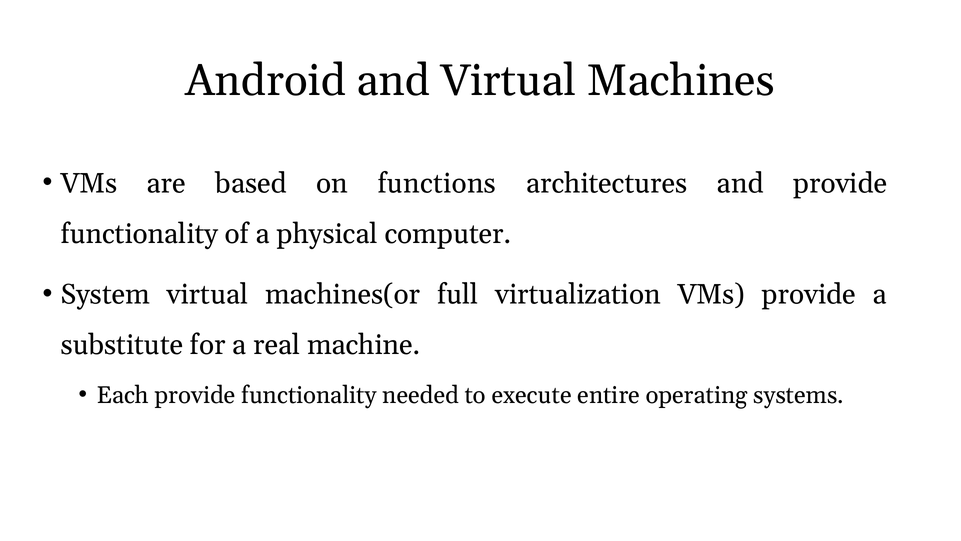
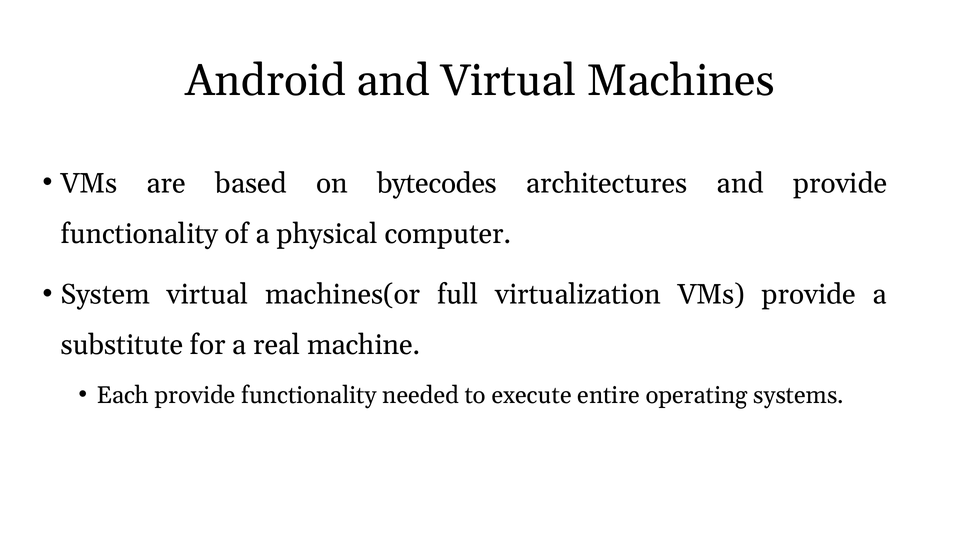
functions: functions -> bytecodes (437, 183)
